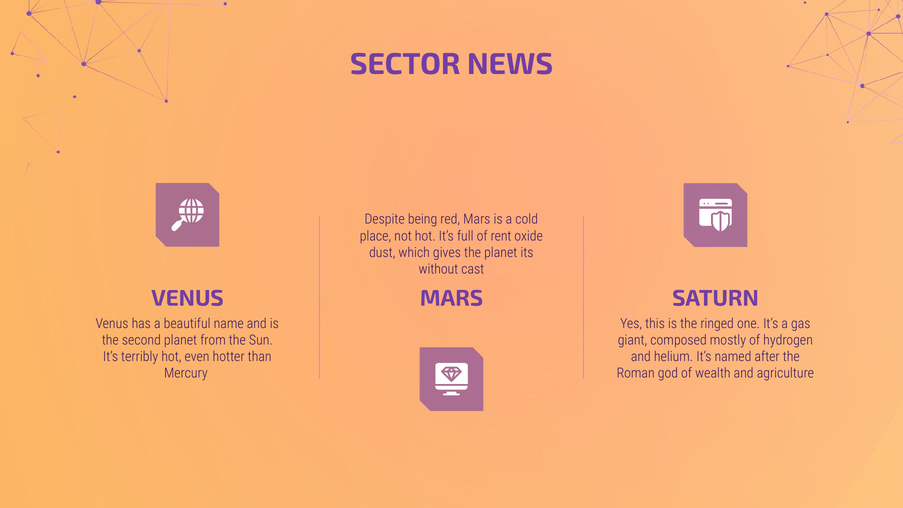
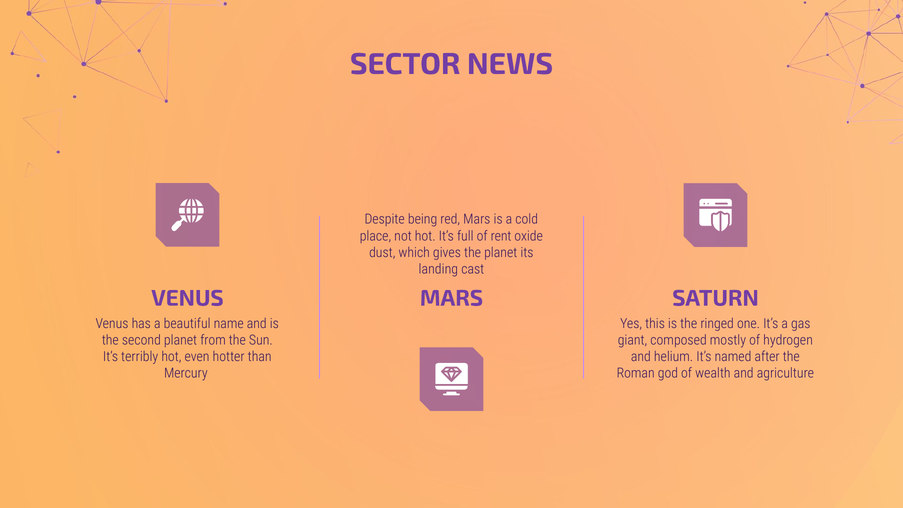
without: without -> landing (438, 269)
